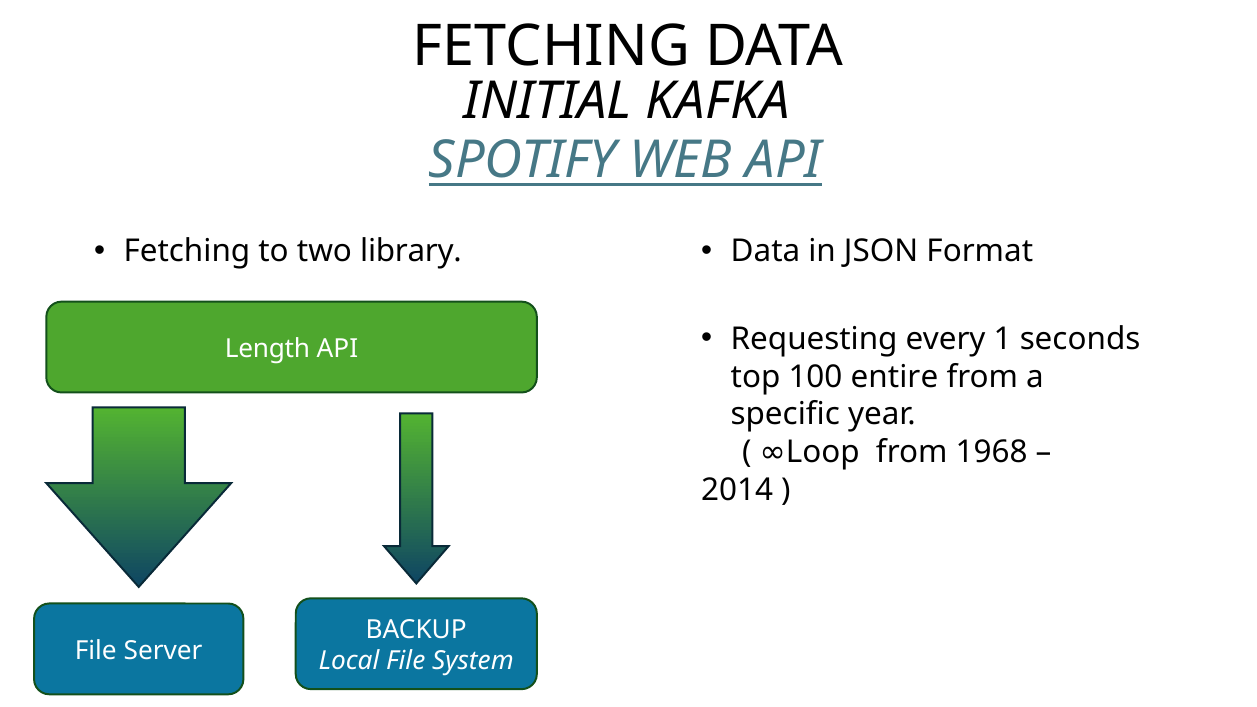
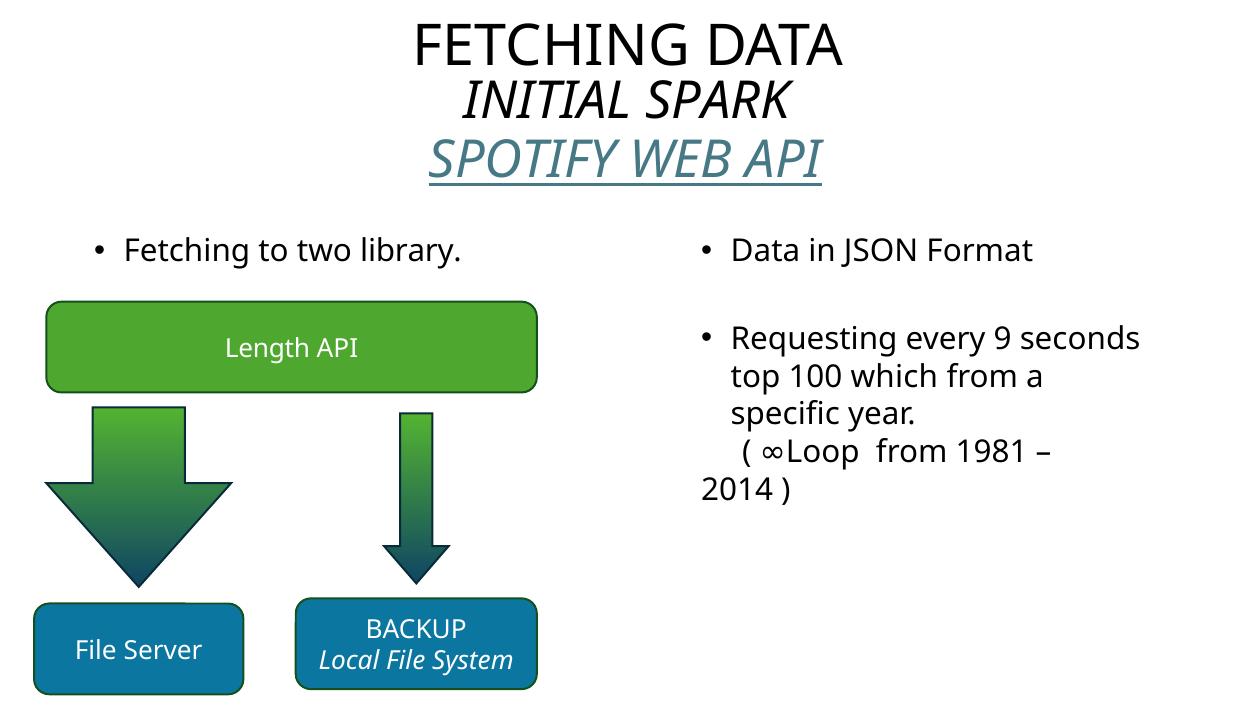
KAFKA: KAFKA -> SPARK (718, 102)
1: 1 -> 9 (1003, 339)
entire: entire -> which (894, 377)
1968: 1968 -> 1981 (992, 452)
